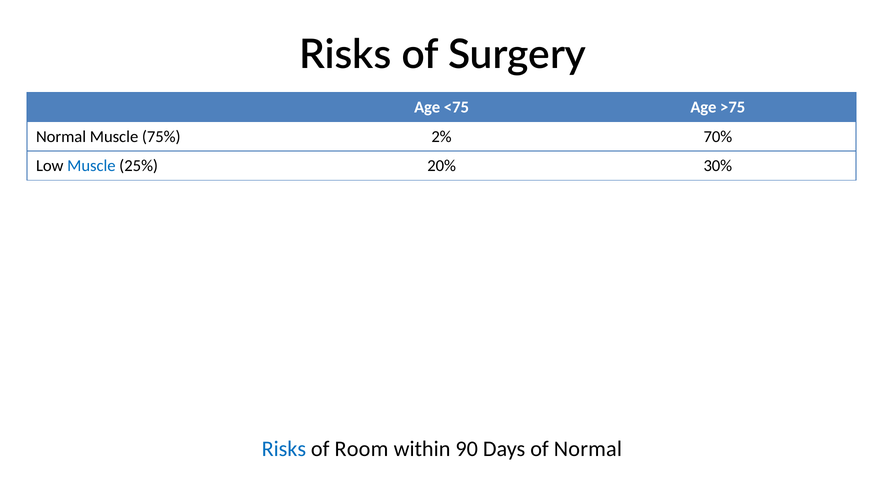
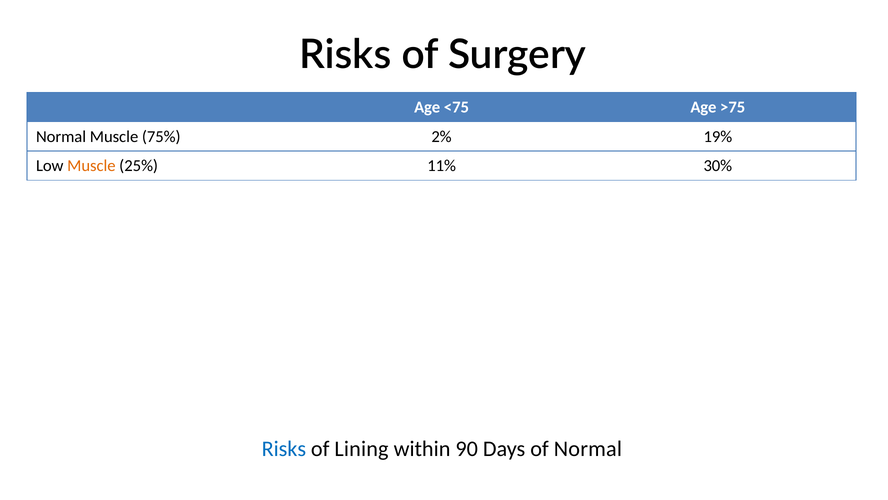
70%: 70% -> 19% (718, 136)
Muscle colour: blue -> orange (91, 166)
20%: 20% -> 11% (442, 166)
Room: Room -> Lining (361, 448)
